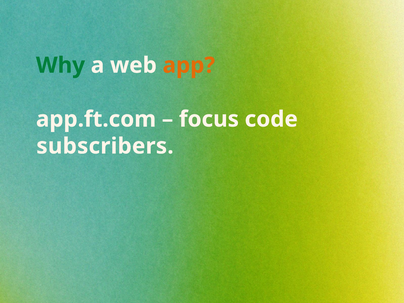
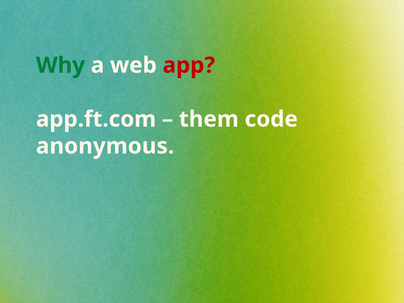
app colour: orange -> red (189, 65)
focus: focus -> them (209, 119)
subscribers: subscribers -> anonymous (105, 146)
